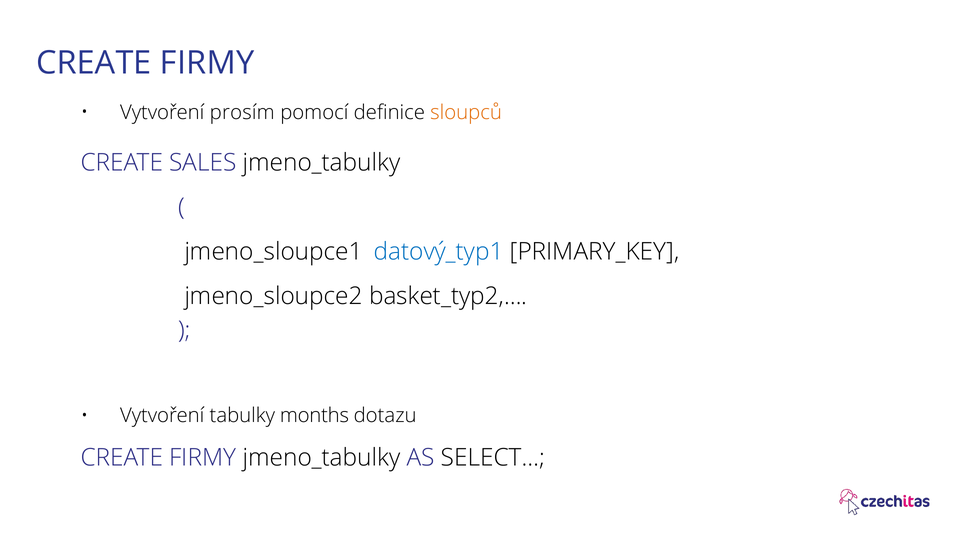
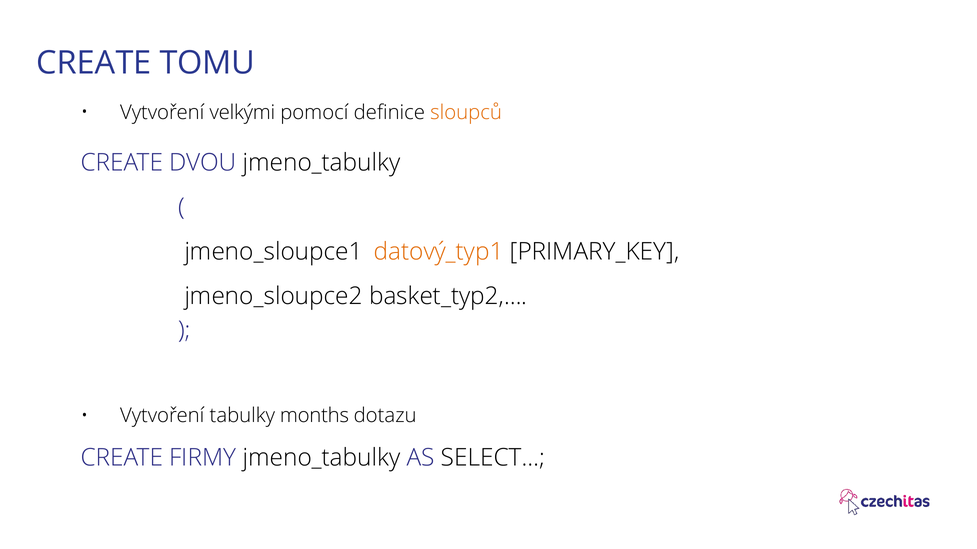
FIRMY: FIRMY -> TOMU (207, 63)
prosím: prosím -> velkými (242, 113)
SALES: SALES -> DVOU (203, 163)
datový_typ1 colour: blue -> orange (439, 252)
